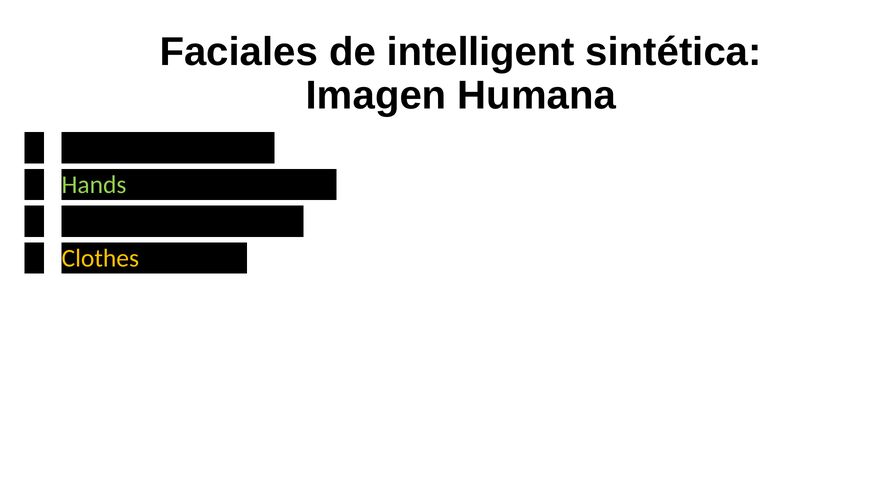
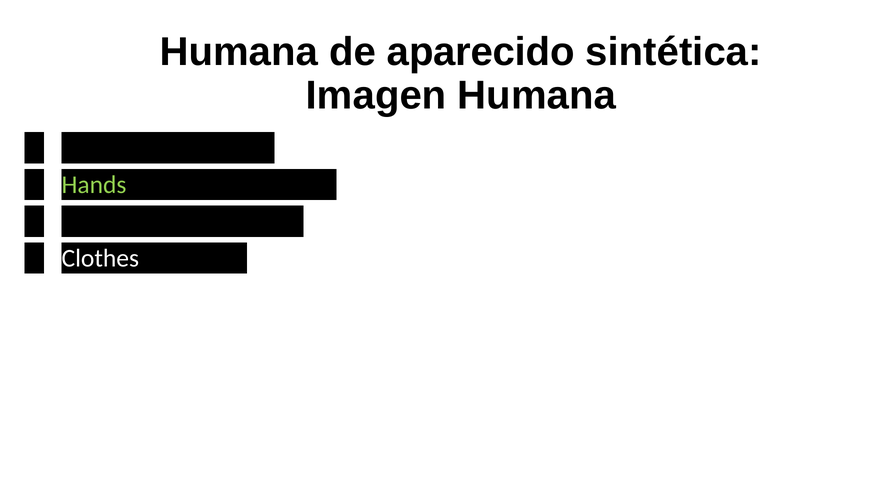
Faciales: Faciales -> Humana (239, 52)
intelligent: intelligent -> aparecido (481, 52)
Clothes colour: yellow -> white (100, 258)
